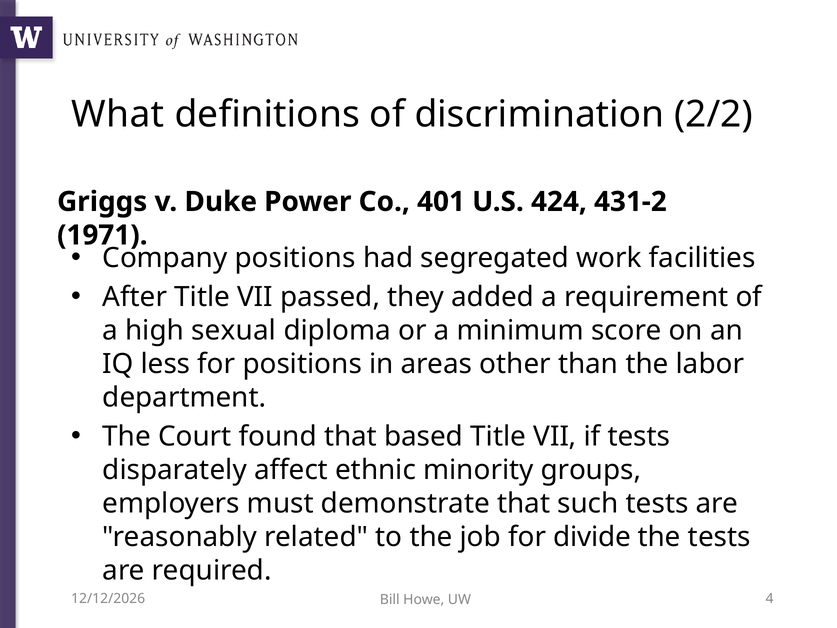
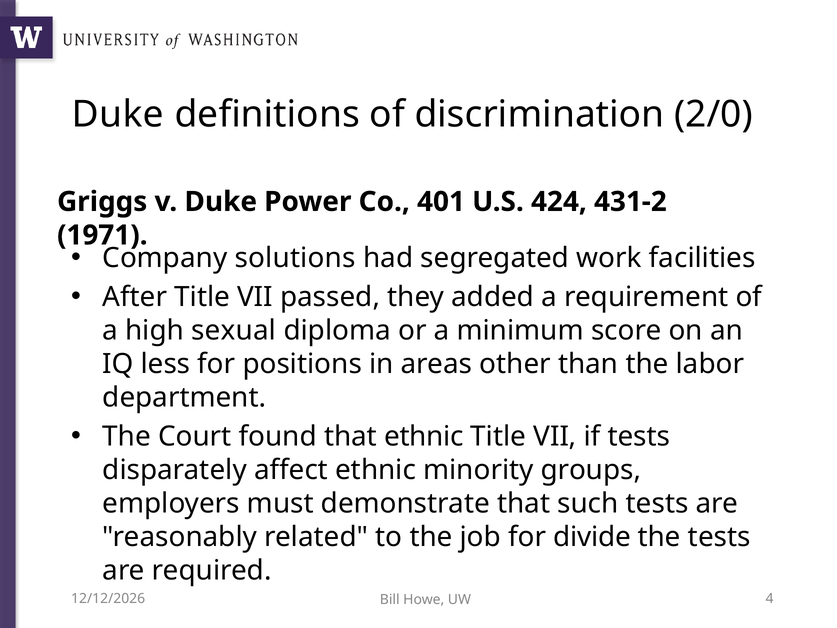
What: What -> Duke (118, 114)
2/2: 2/2 -> 2/0 (713, 114)
Company positions: positions -> solutions (295, 258)
that based: based -> ethnic (424, 436)
